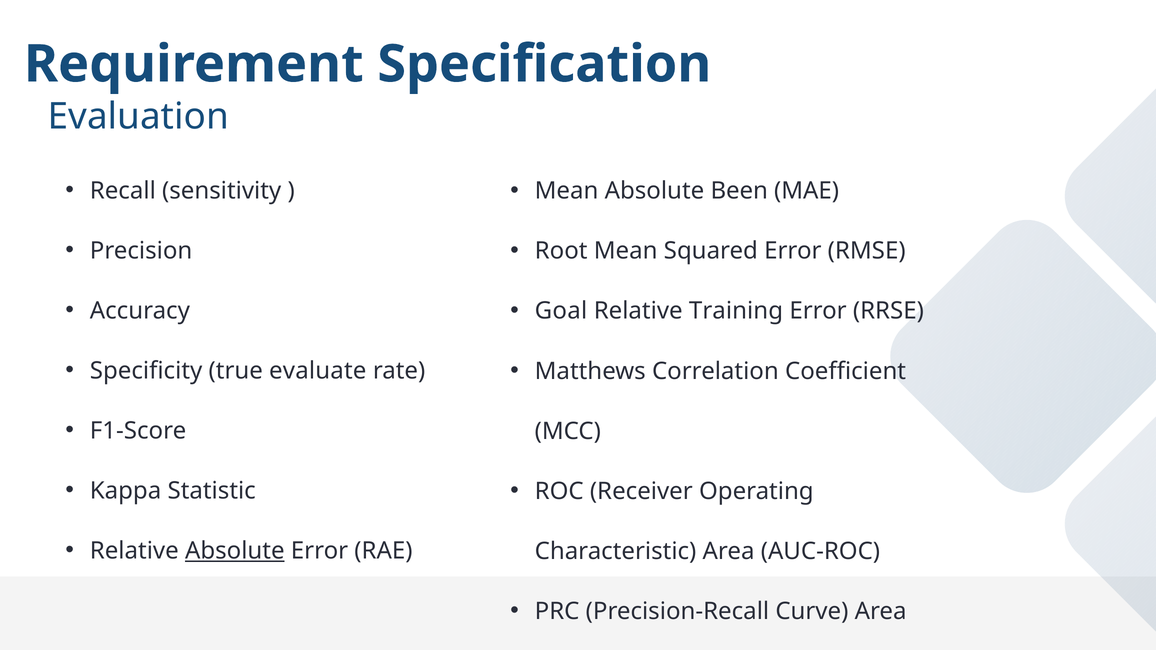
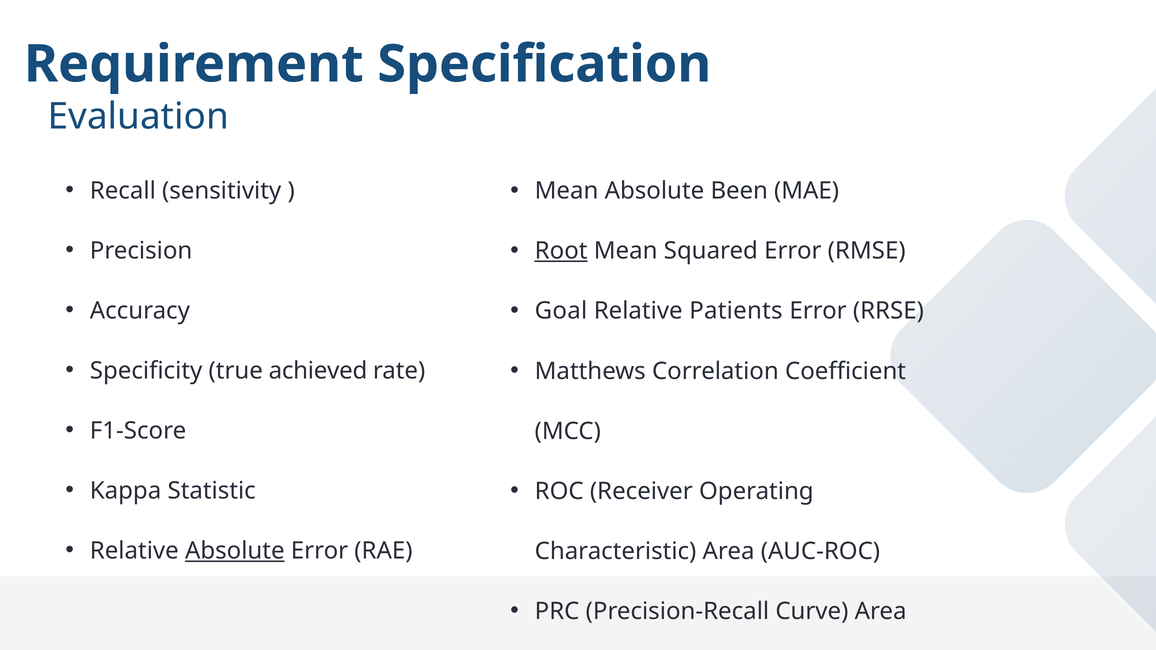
Root underline: none -> present (561, 251)
Training: Training -> Patients (736, 311)
evaluate: evaluate -> achieved (318, 371)
